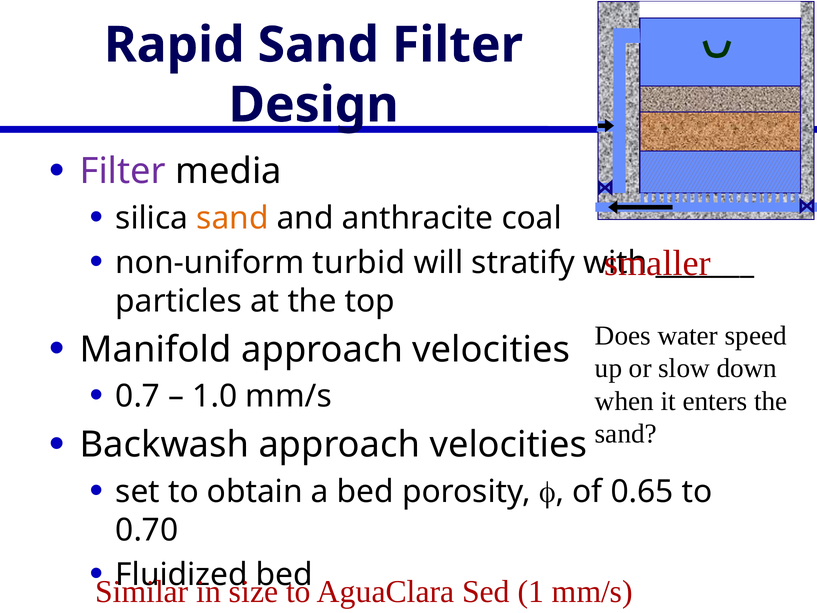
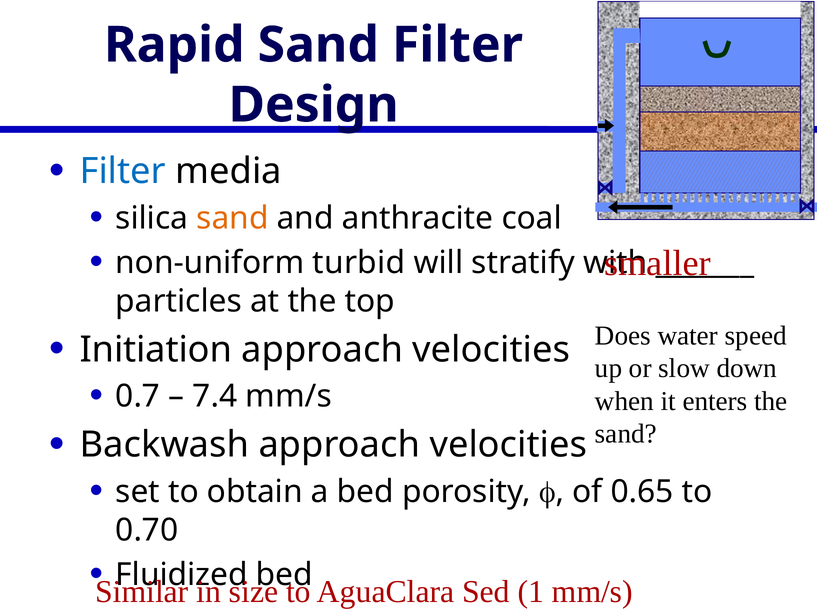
Filter colour: purple -> blue (123, 171)
Manifold: Manifold -> Initiation (156, 349)
1.0: 1.0 -> 7.4 (215, 396)
